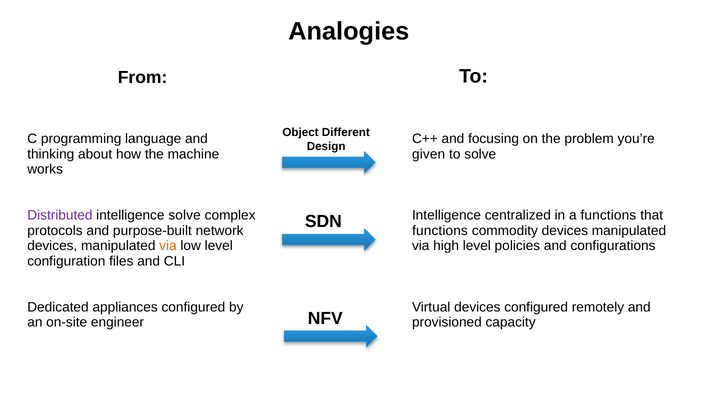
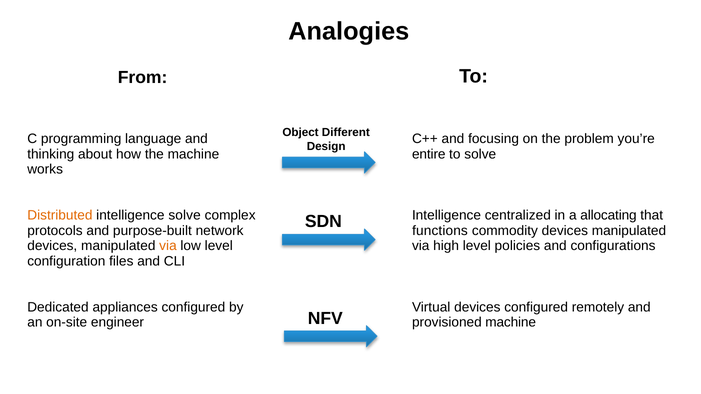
given: given -> entire (429, 154)
Distributed colour: purple -> orange (60, 215)
a functions: functions -> allocating (609, 215)
provisioned capacity: capacity -> machine (511, 323)
